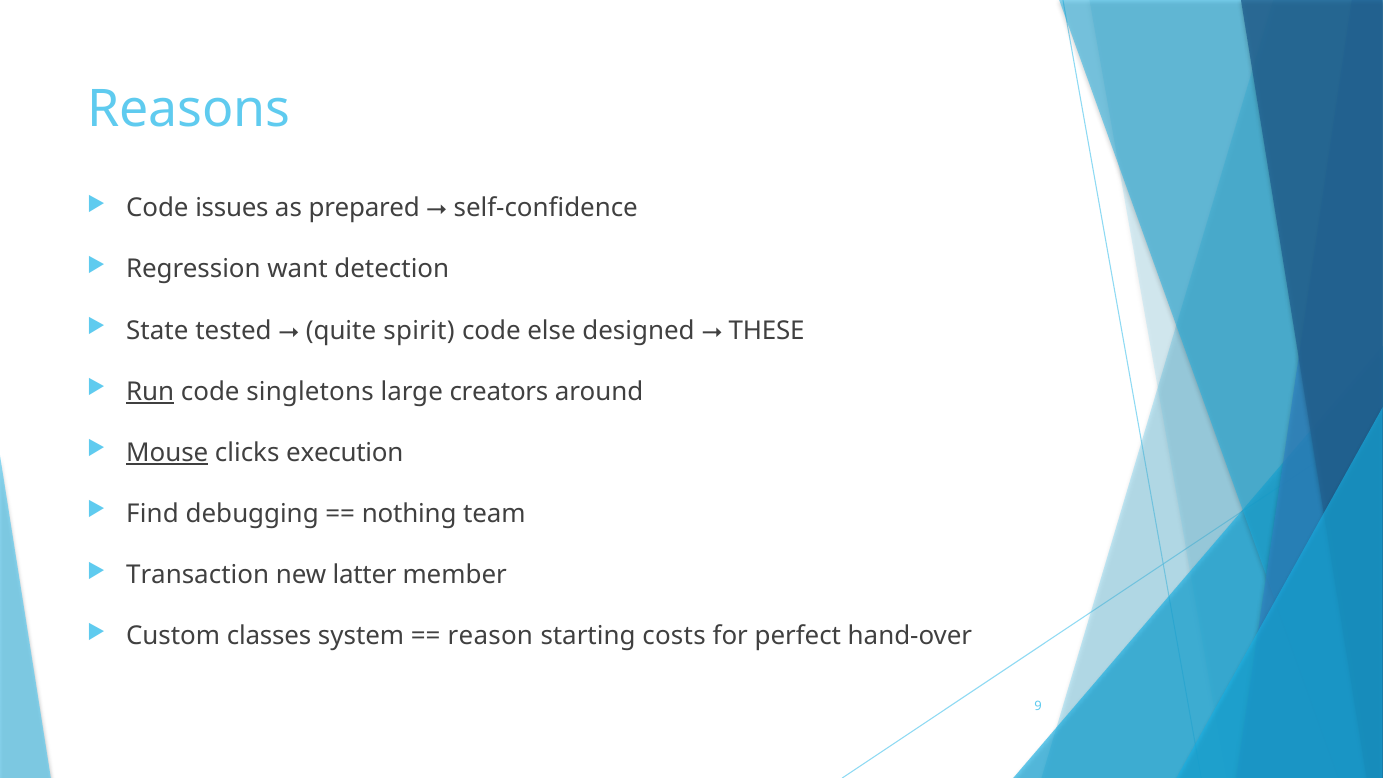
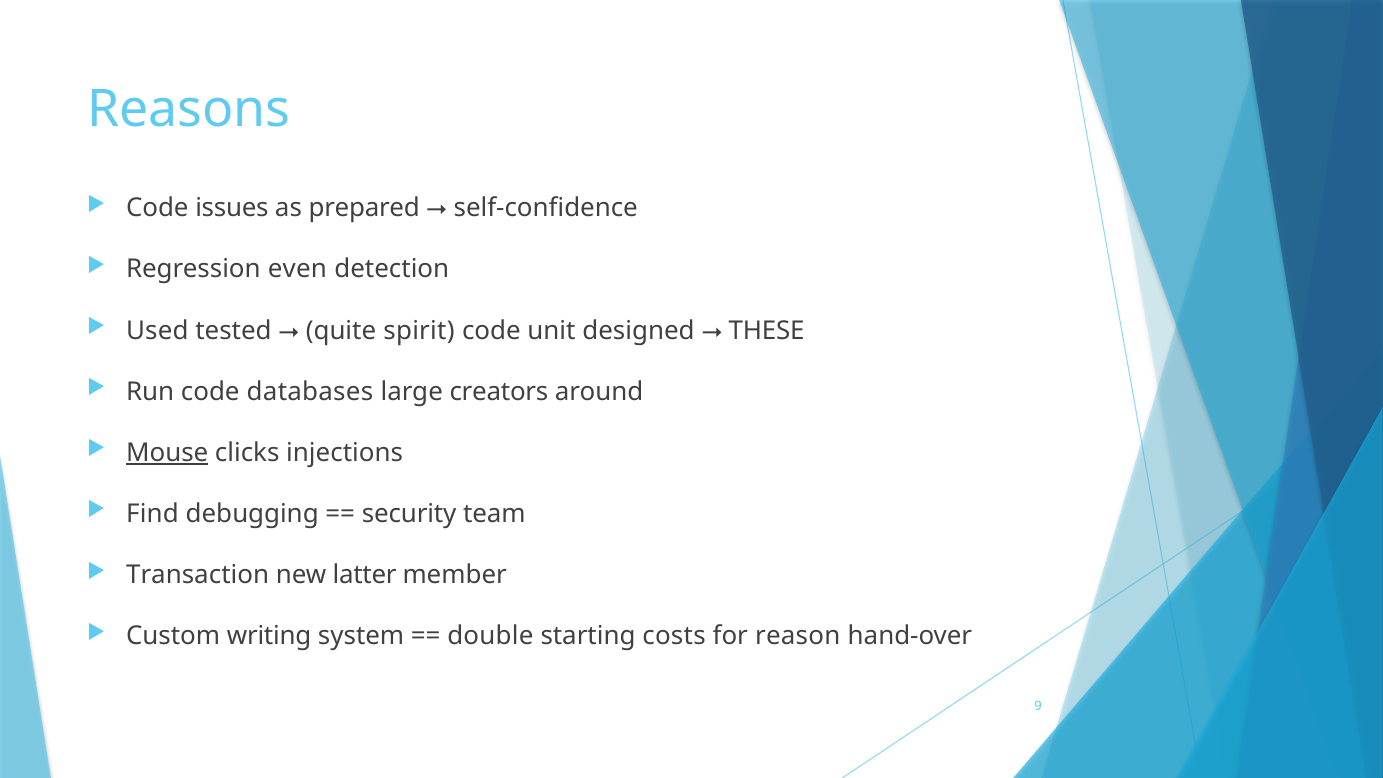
want: want -> even (297, 269)
State: State -> Used (157, 331)
else: else -> unit (551, 331)
Run underline: present -> none (150, 392)
singletons: singletons -> databases (310, 392)
execution: execution -> injections (345, 453)
nothing: nothing -> security (409, 514)
classes: classes -> writing (269, 636)
reason: reason -> double (490, 636)
perfect: perfect -> reason (798, 636)
